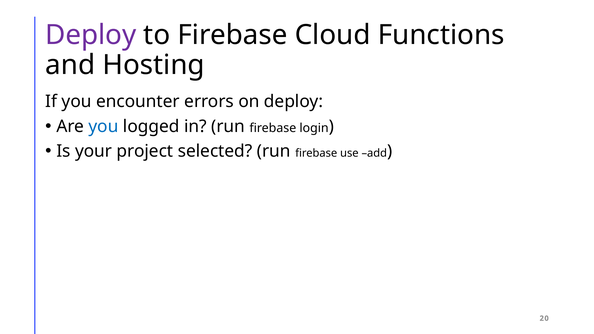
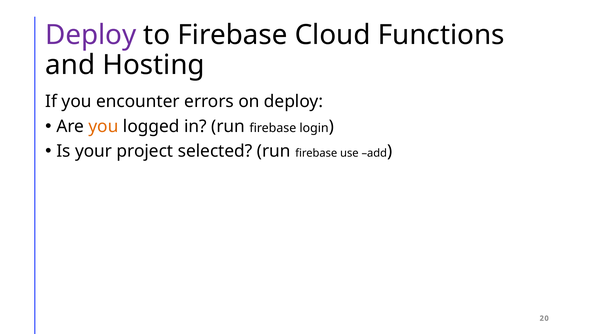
you colour: blue -> orange (104, 126)
